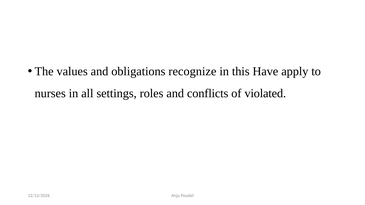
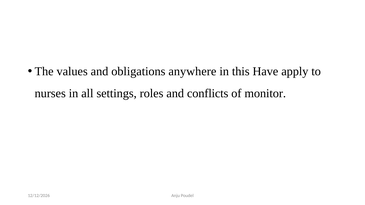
recognize: recognize -> anywhere (192, 71)
violated: violated -> monitor (265, 93)
